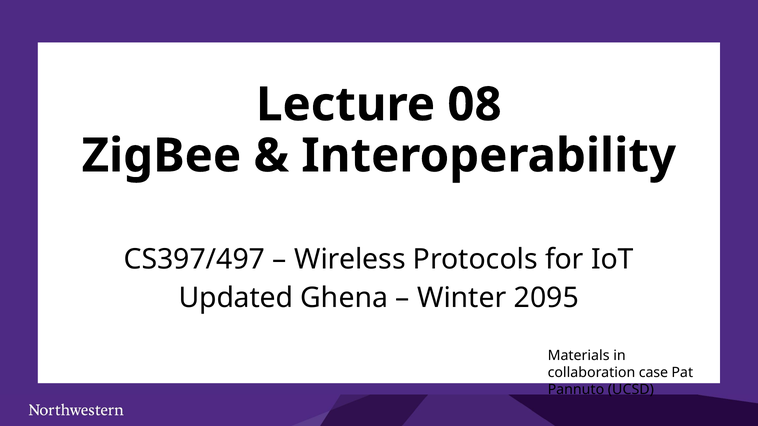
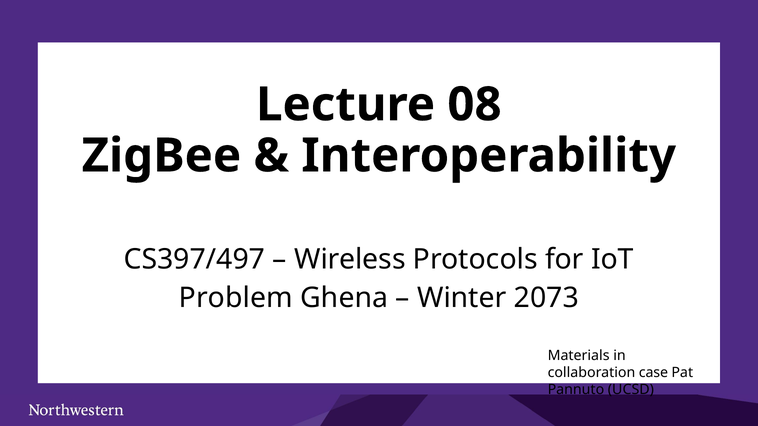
Updated: Updated -> Problem (236, 298)
2095: 2095 -> 2073 (546, 298)
